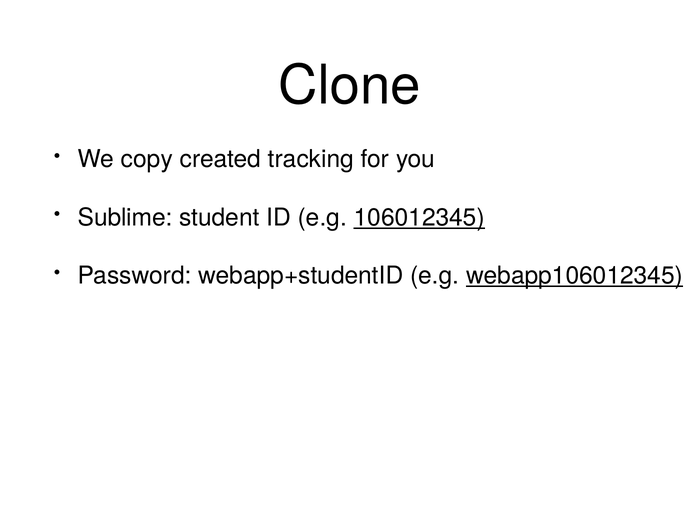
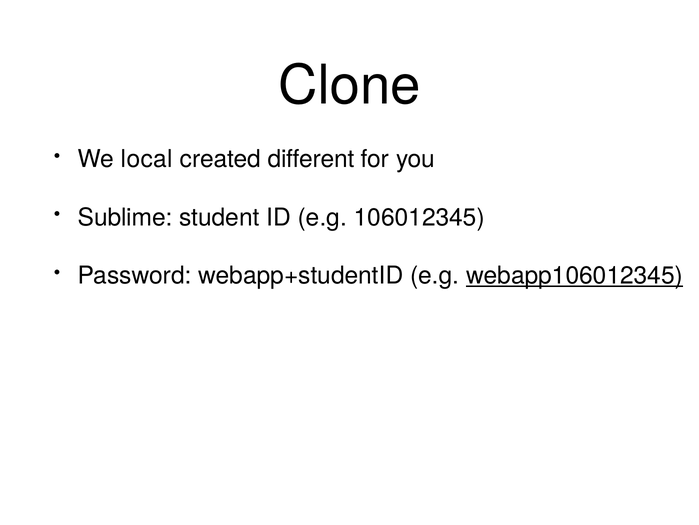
copy: copy -> local (147, 159)
tracking: tracking -> different (311, 159)
106012345 underline: present -> none (419, 217)
